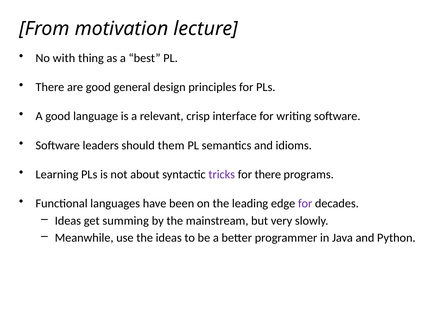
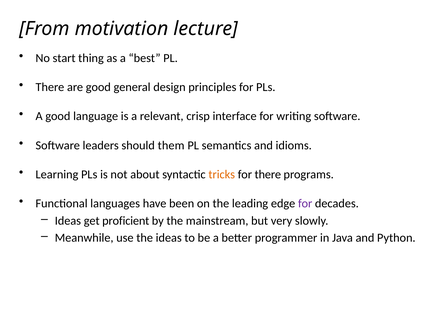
with: with -> start (64, 58)
tricks colour: purple -> orange (222, 174)
summing: summing -> proficient (126, 221)
